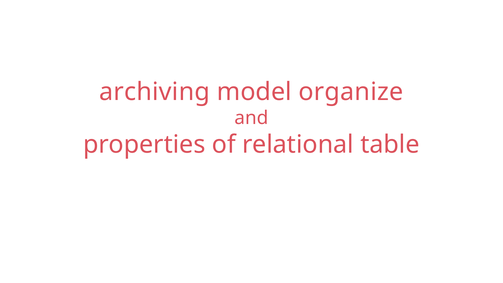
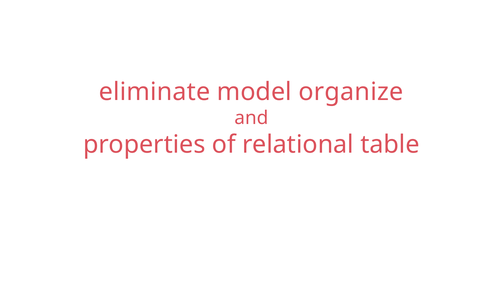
archiving: archiving -> eliminate (155, 92)
